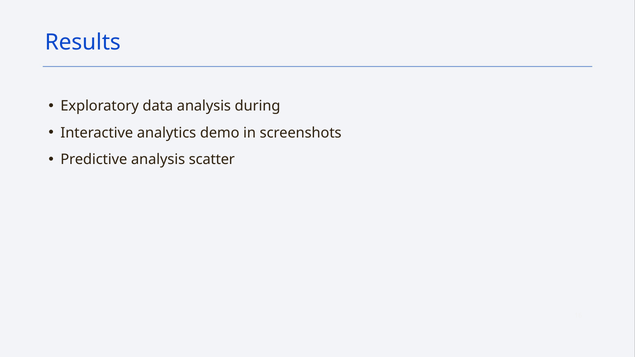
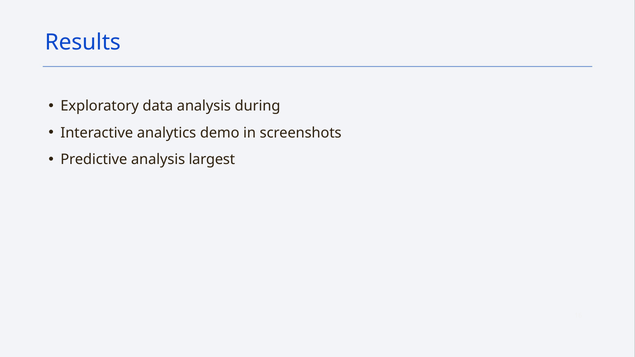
scatter: scatter -> largest (212, 160)
